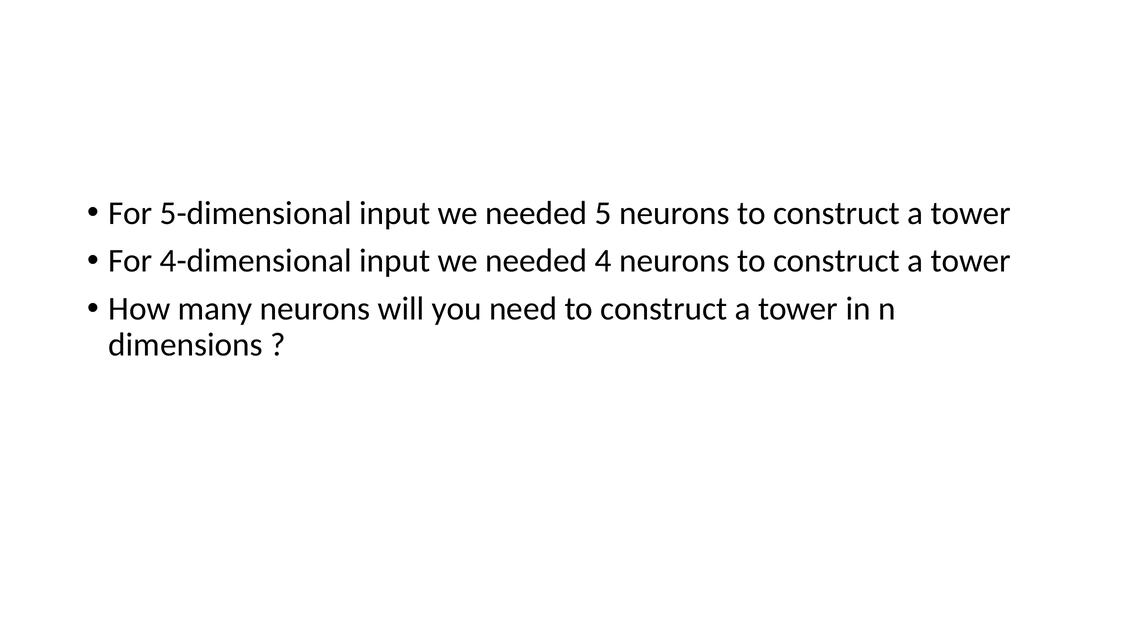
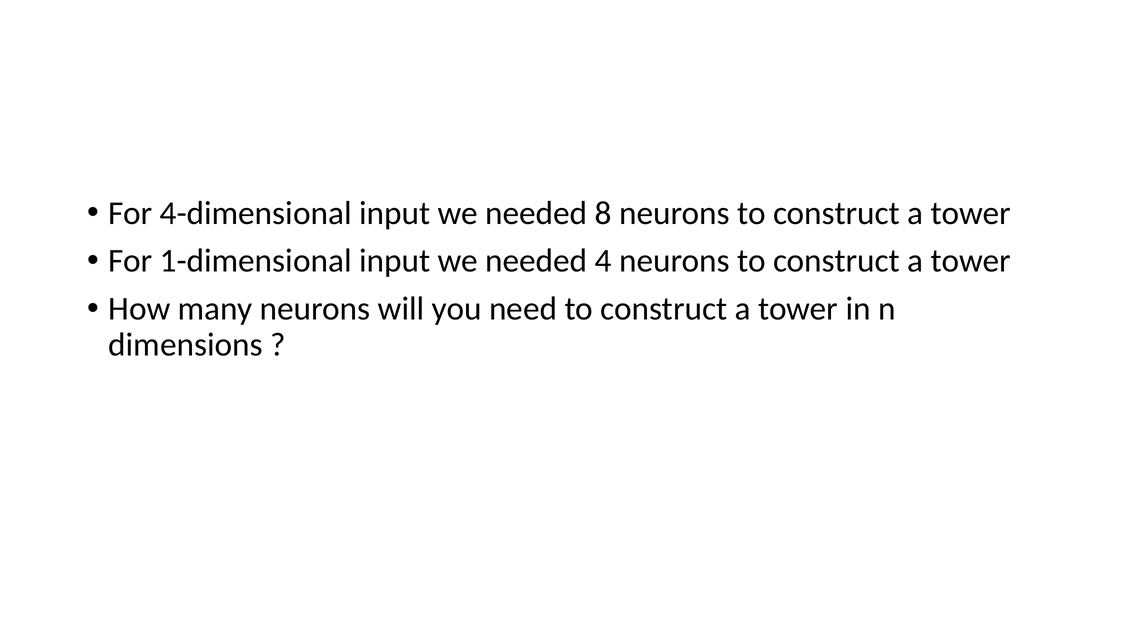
5-dimensional: 5-dimensional -> 4-dimensional (256, 213)
5: 5 -> 8 (603, 213)
4-dimensional: 4-dimensional -> 1-dimensional (256, 261)
